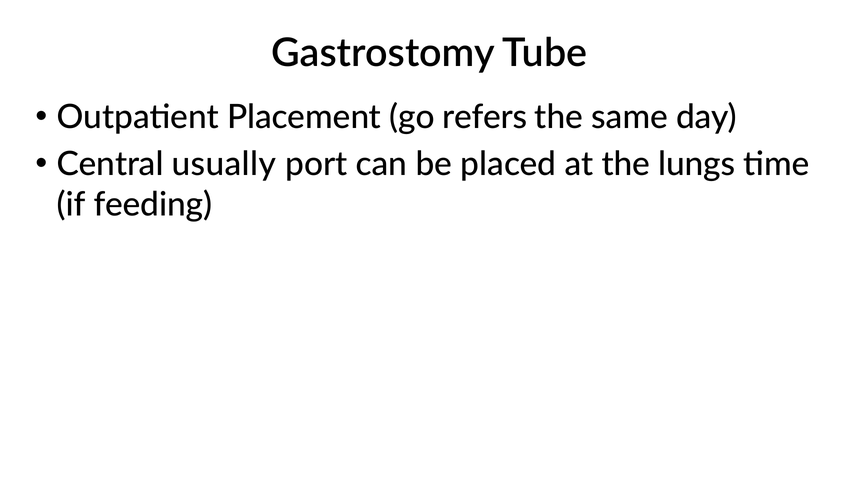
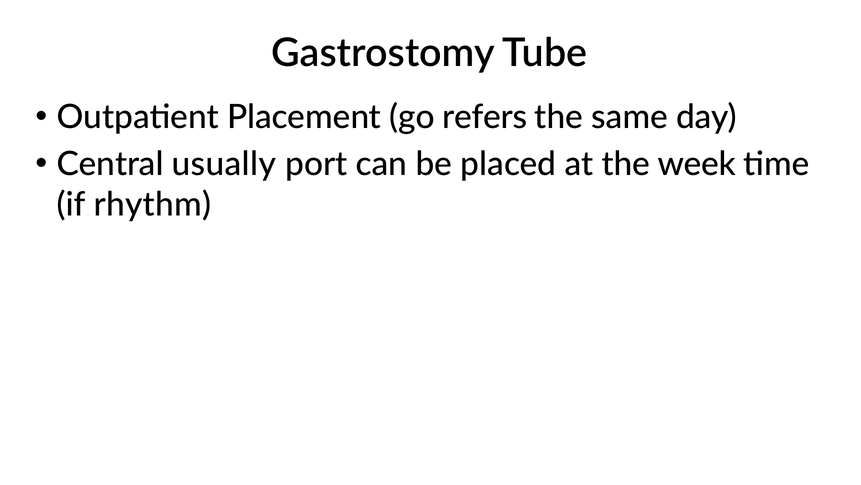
lungs: lungs -> week (697, 164)
feeding: feeding -> rhythm (153, 204)
